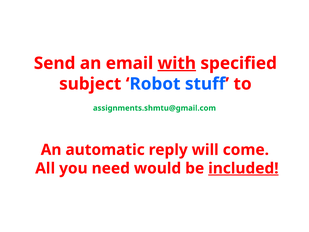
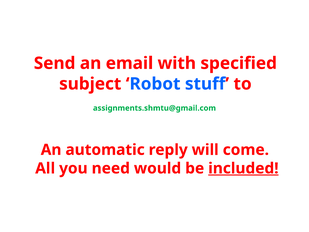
with underline: present -> none (177, 63)
